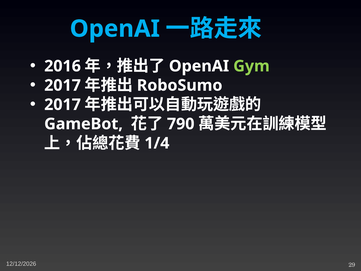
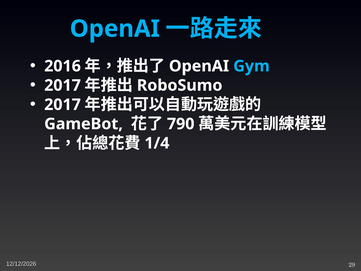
Gym colour: light green -> light blue (251, 66)
